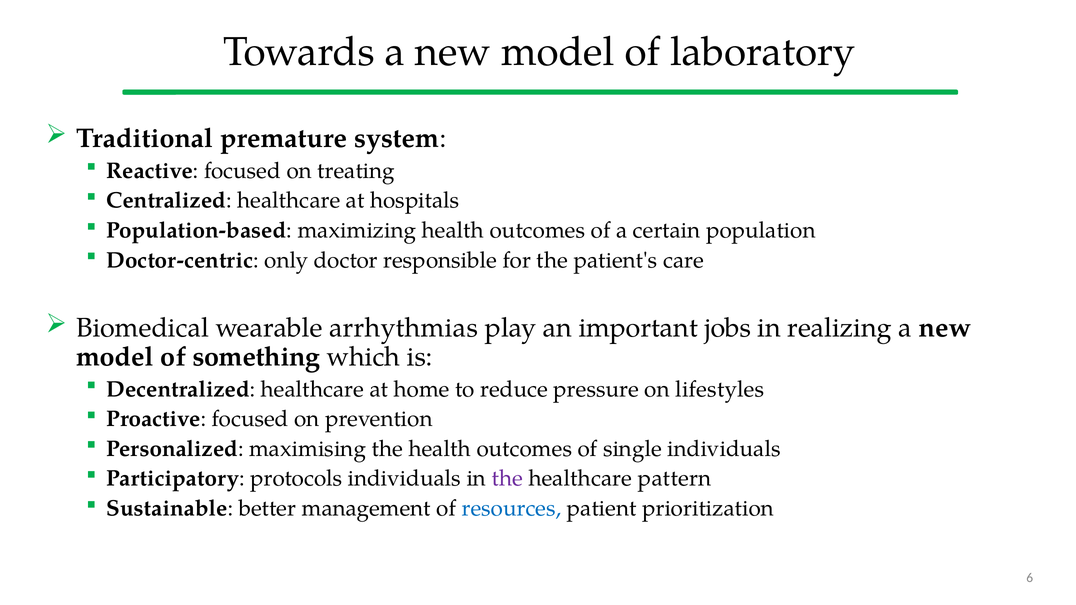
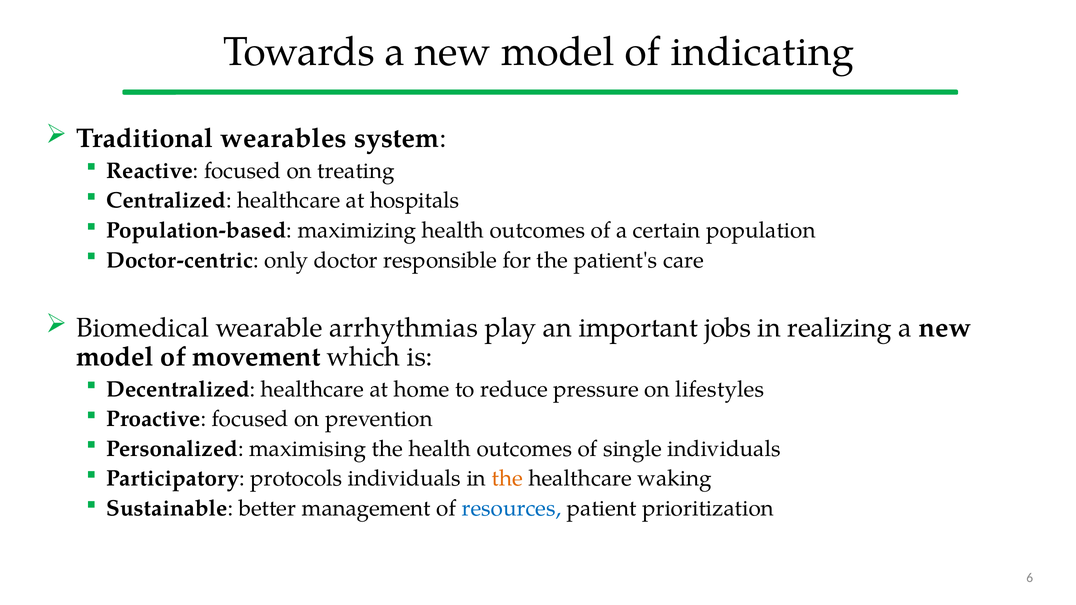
laboratory: laboratory -> indicating (763, 52)
premature: premature -> wearables (284, 139)
something: something -> movement (257, 357)
the colour: purple -> orange (507, 479)
pattern: pattern -> waking (675, 479)
